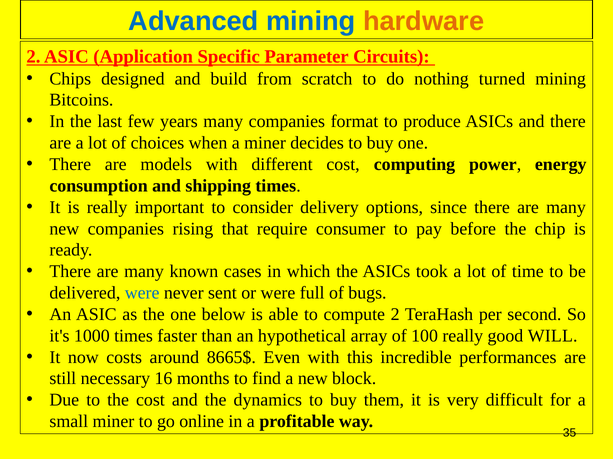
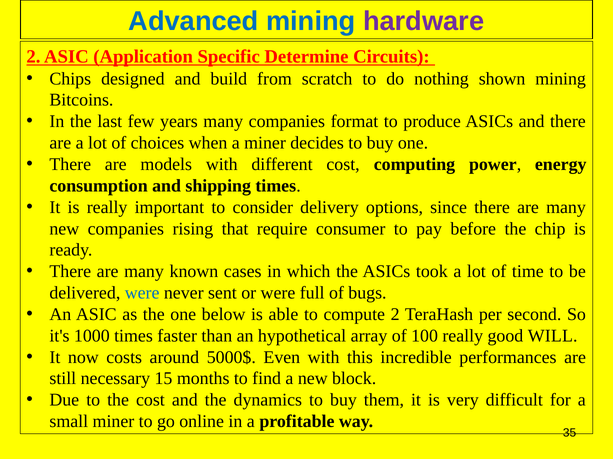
hardware colour: orange -> purple (424, 21)
Parameter: Parameter -> Determine (306, 57)
turned: turned -> shown (502, 79)
8665$: 8665$ -> 5000$ (231, 358)
16: 16 -> 15 (163, 379)
